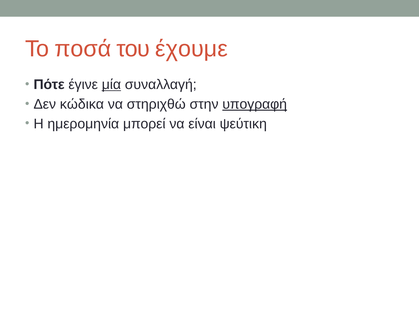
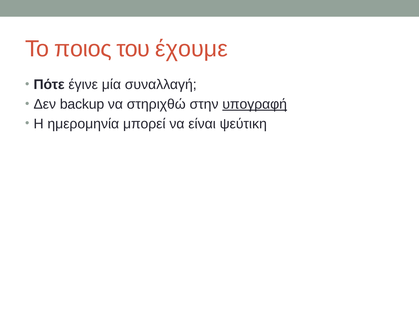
ποσά: ποσά -> ποιος (83, 49)
μία underline: present -> none (111, 85)
κώδικα: κώδικα -> backup (82, 104)
